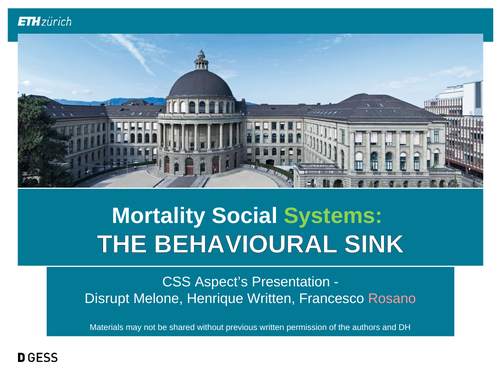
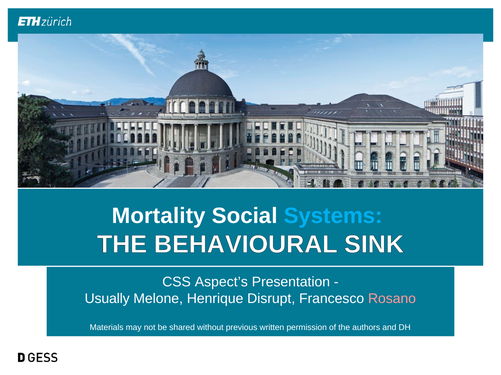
Systems colour: light green -> light blue (333, 216)
Disrupt: Disrupt -> Usually (107, 299)
Henrique Written: Written -> Disrupt (271, 299)
